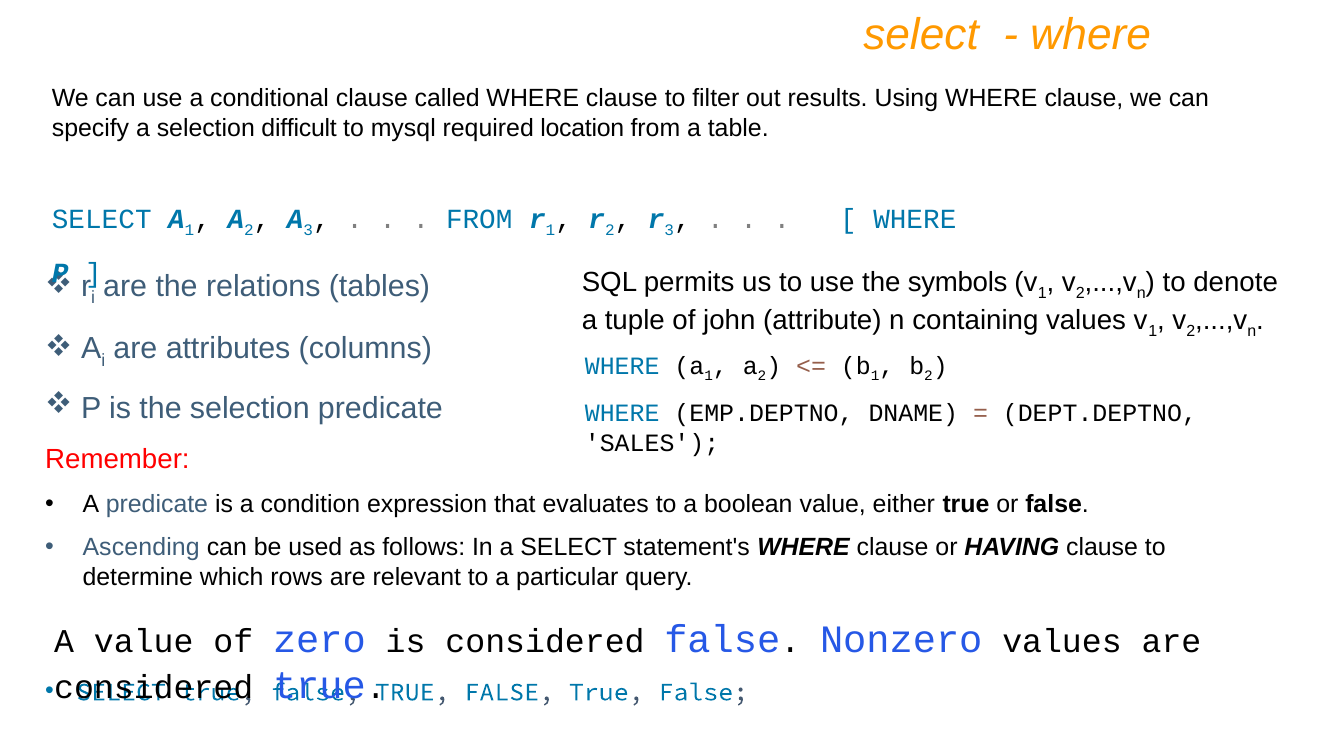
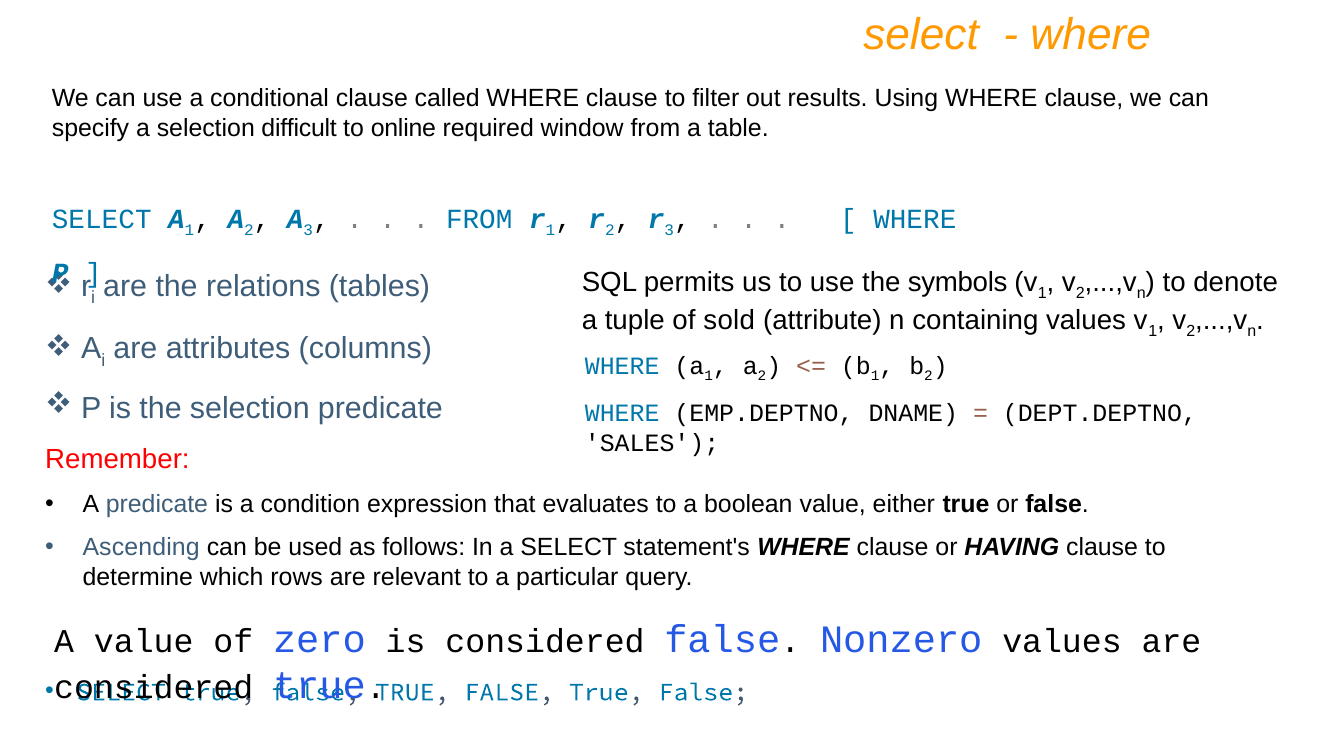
mysql: mysql -> online (403, 128)
location: location -> window (582, 128)
john: john -> sold (729, 320)
